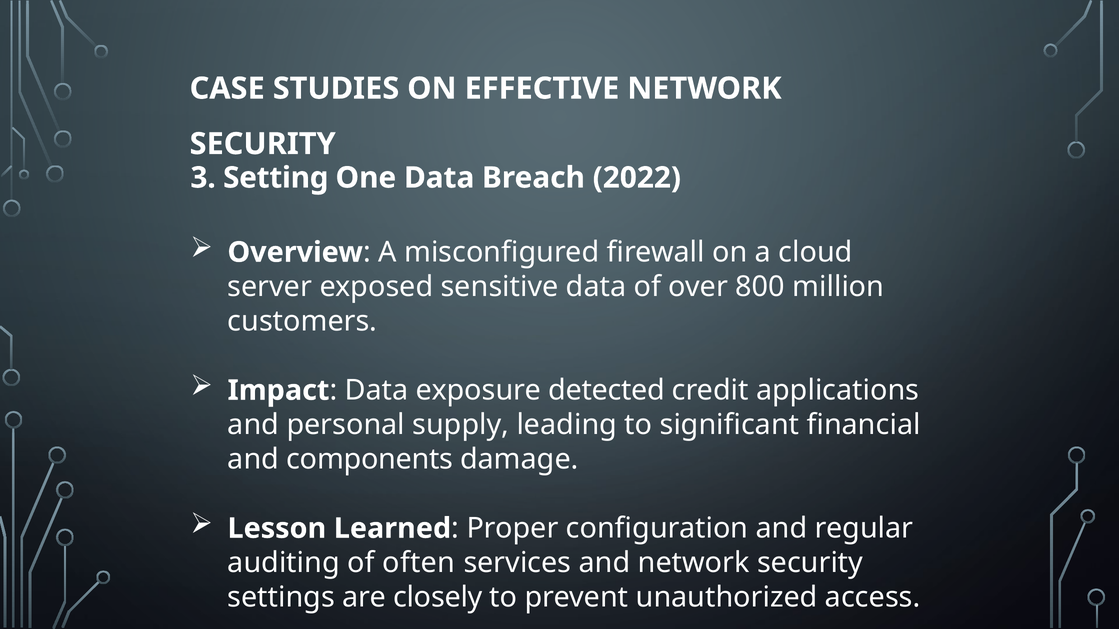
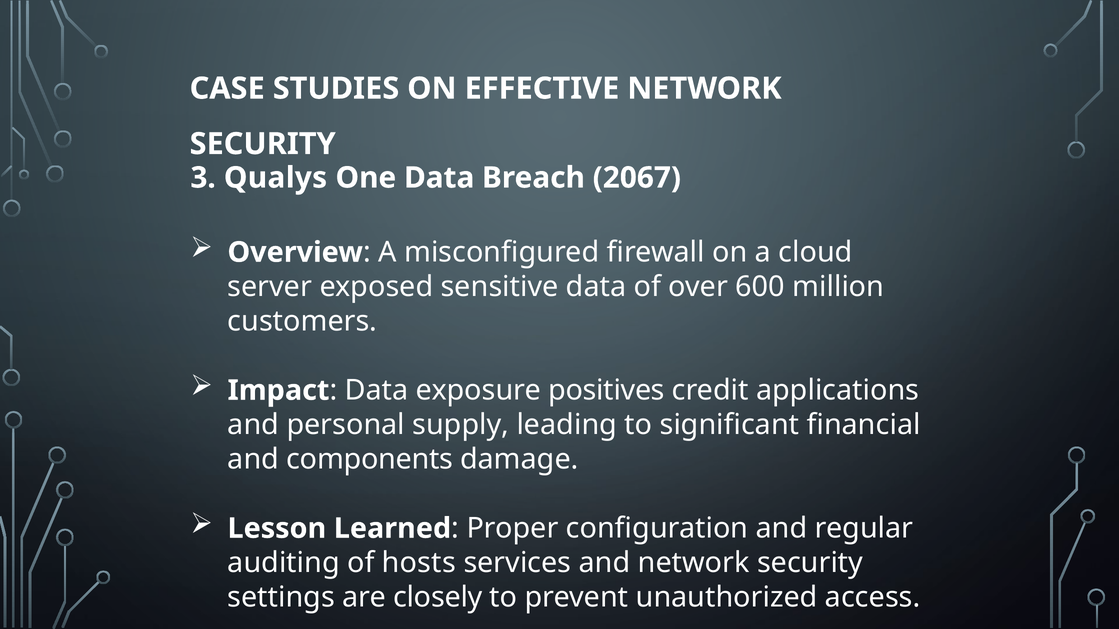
Setting: Setting -> Qualys (275, 178)
2022: 2022 -> 2067 (637, 178)
800: 800 -> 600 (760, 287)
detected: detected -> positives (606, 391)
often: often -> hosts (419, 563)
